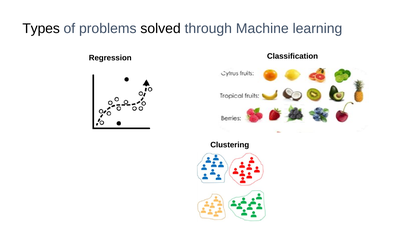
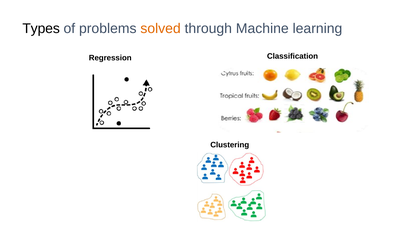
solved colour: black -> orange (161, 29)
